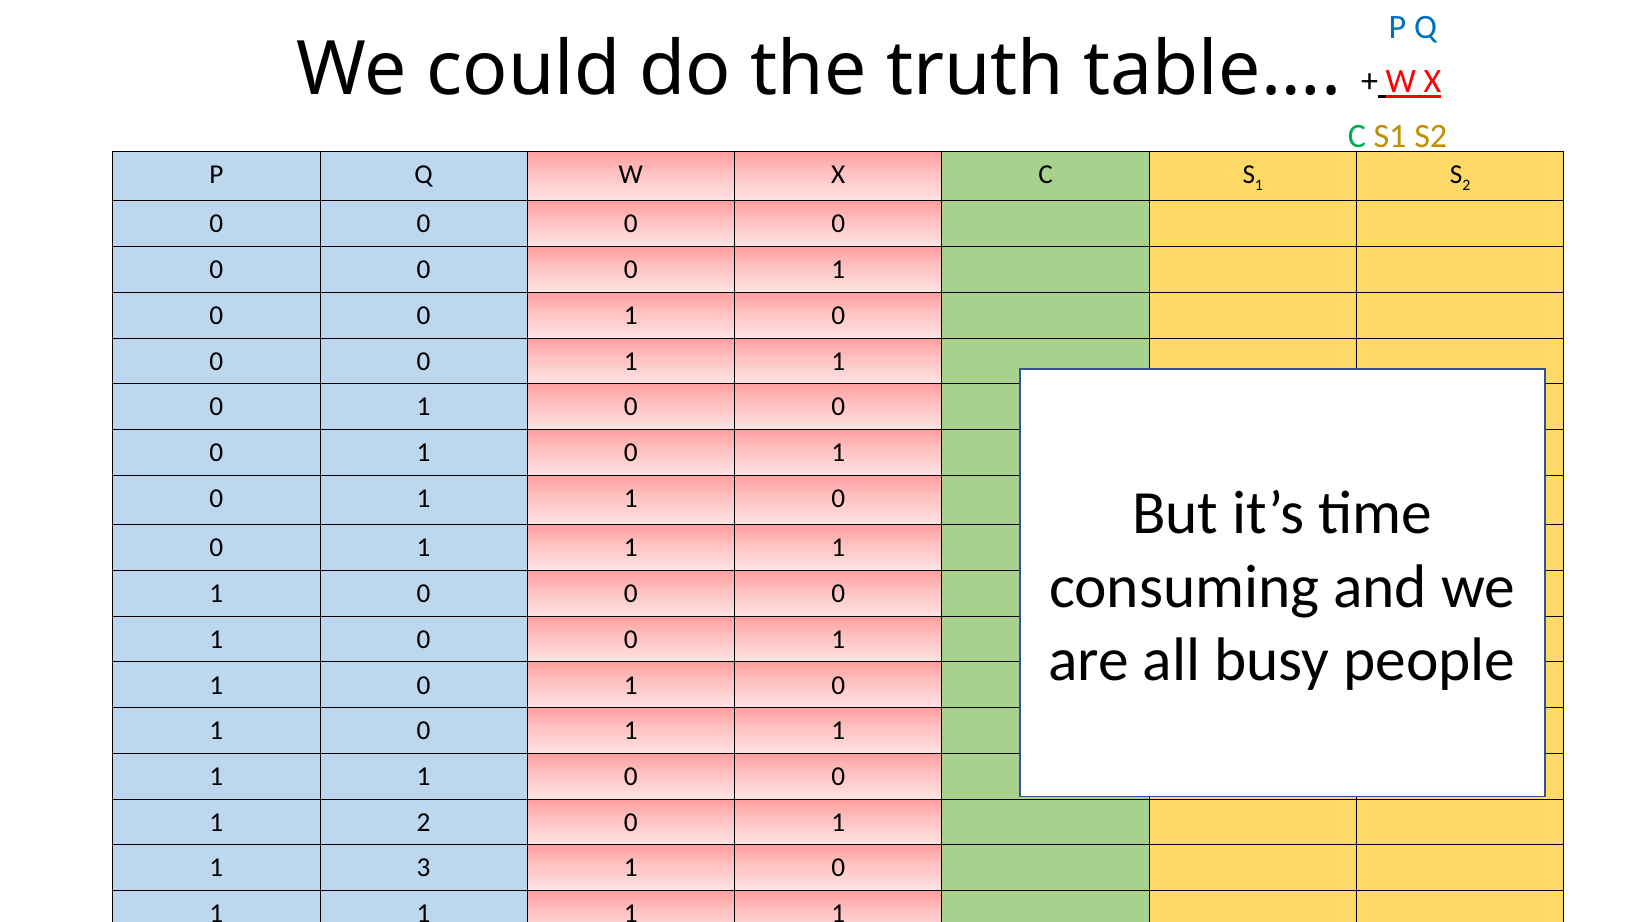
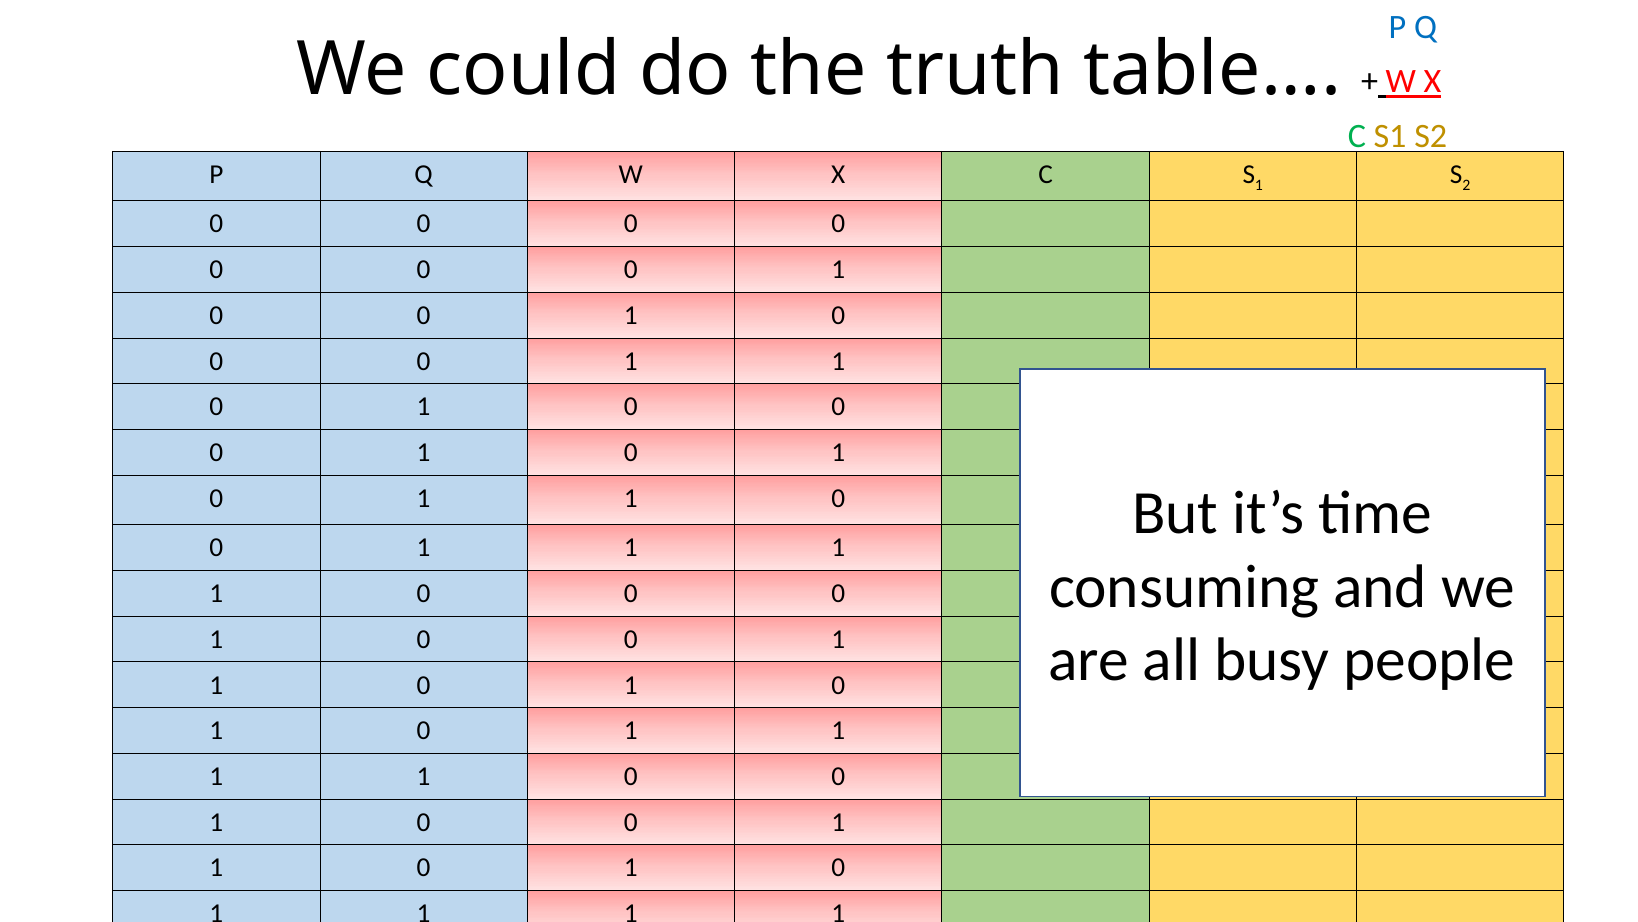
2: 2 -> 0 (424, 822)
3: 3 -> 0 (424, 867)
